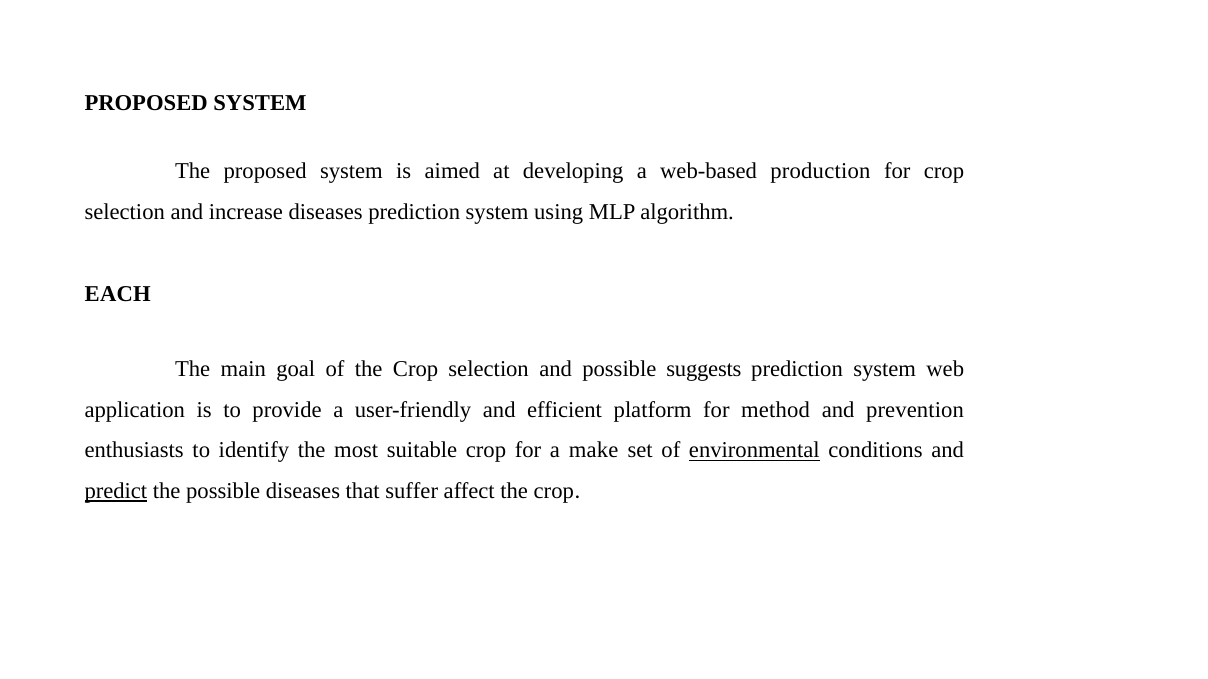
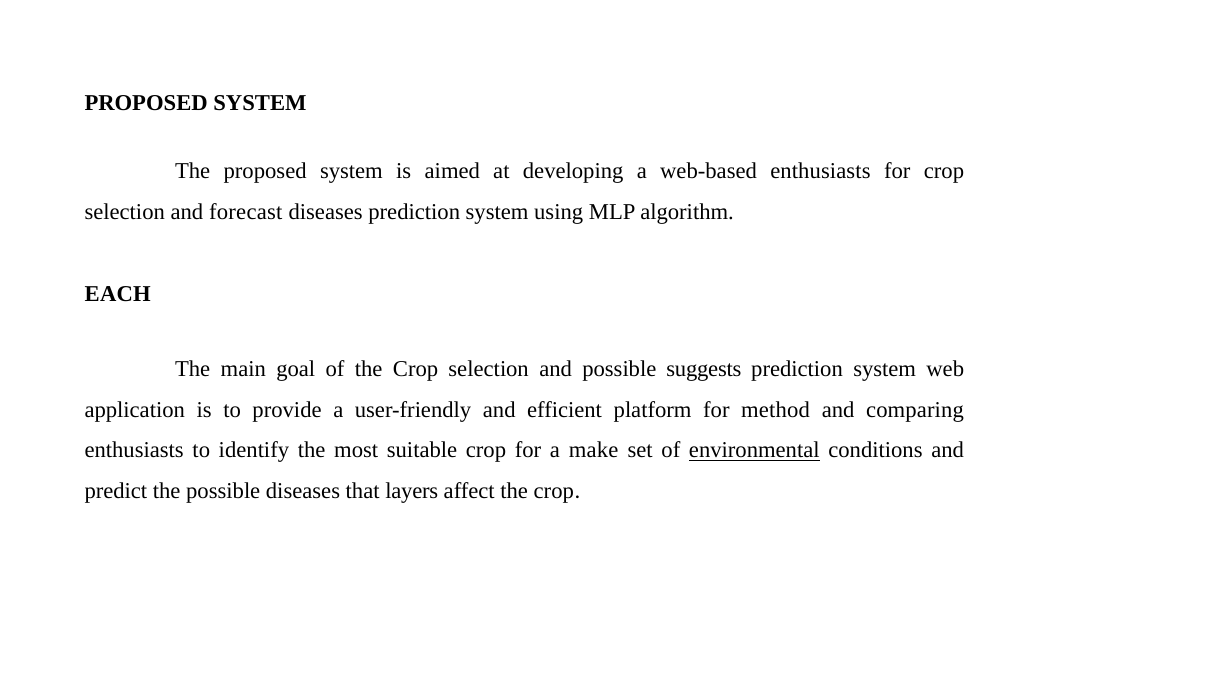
web-based production: production -> enthusiasts (820, 171)
increase: increase -> forecast (246, 212)
prevention: prevention -> comparing (915, 410)
predict underline: present -> none (116, 492)
suffer: suffer -> layers (412, 492)
